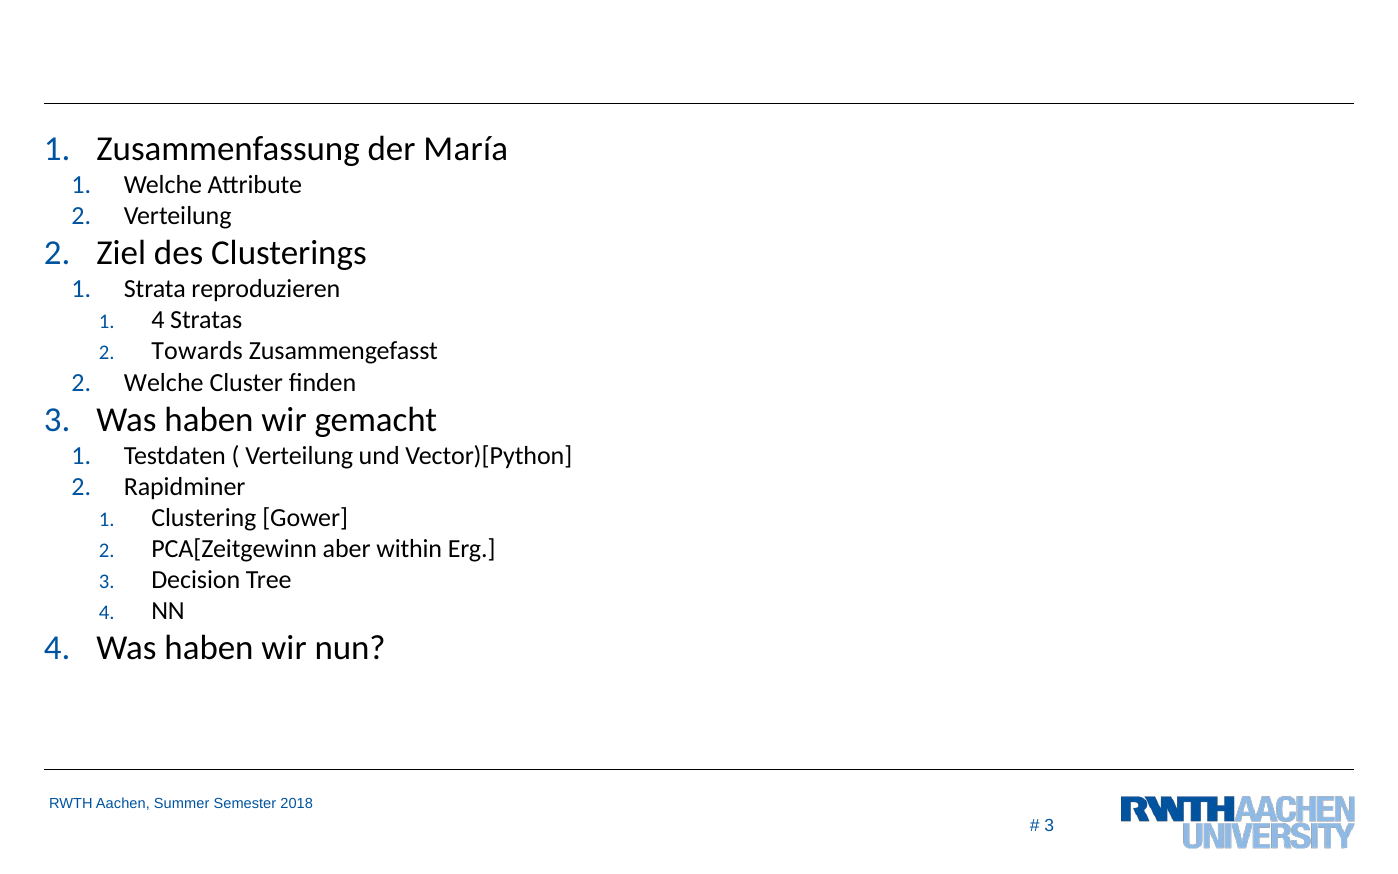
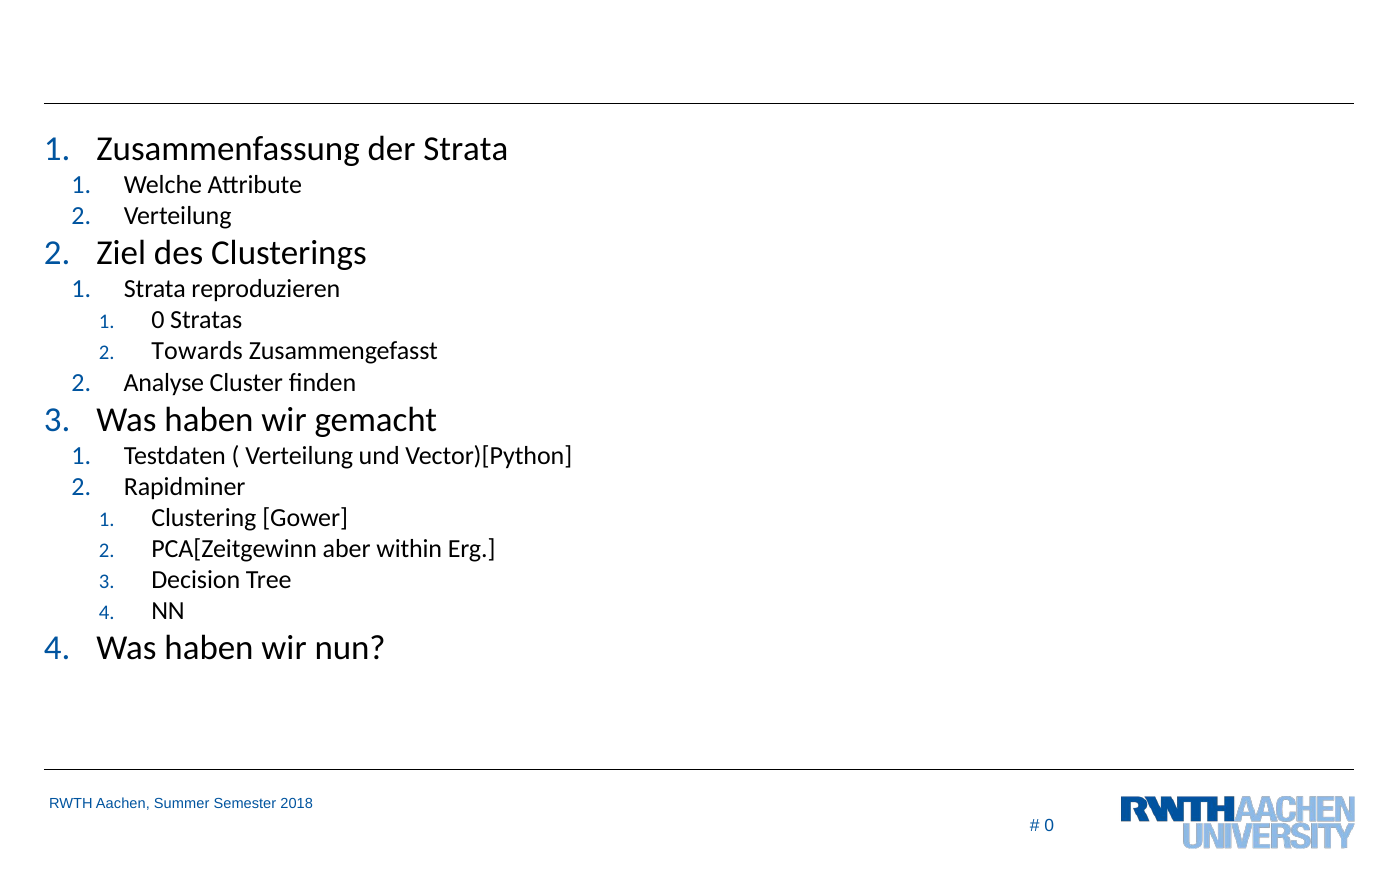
der María: María -> Strata (466, 149)
4: 4 -> 0 (158, 320)
2 Welche: Welche -> Analyse (164, 382)
3: 3 -> 0 (1049, 826)
